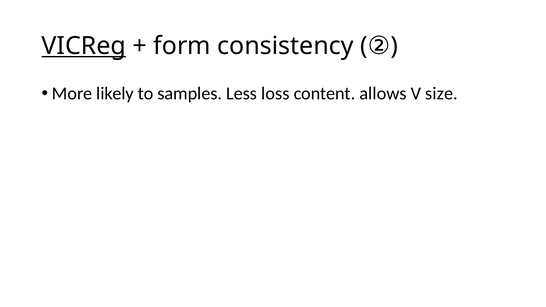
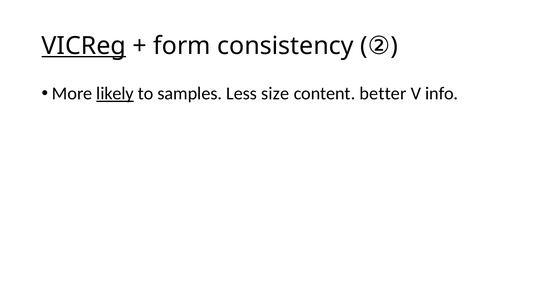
likely underline: none -> present (115, 94)
loss: loss -> size (275, 94)
allows: allows -> better (383, 94)
size: size -> info (442, 94)
